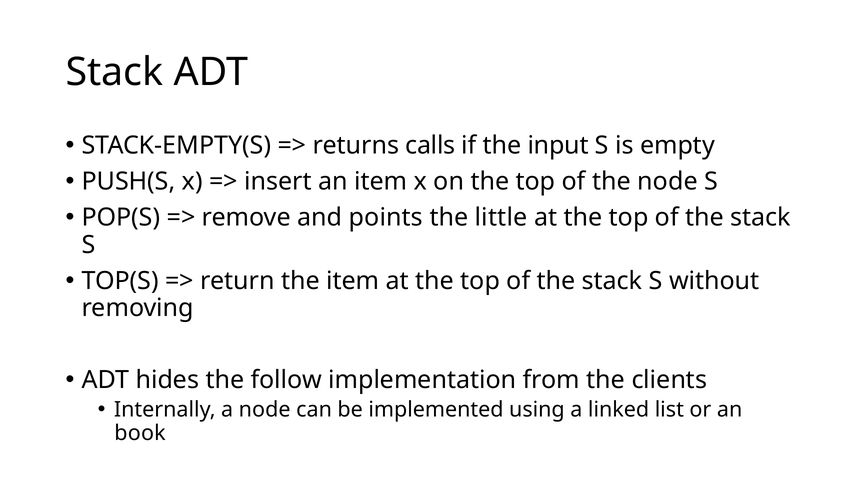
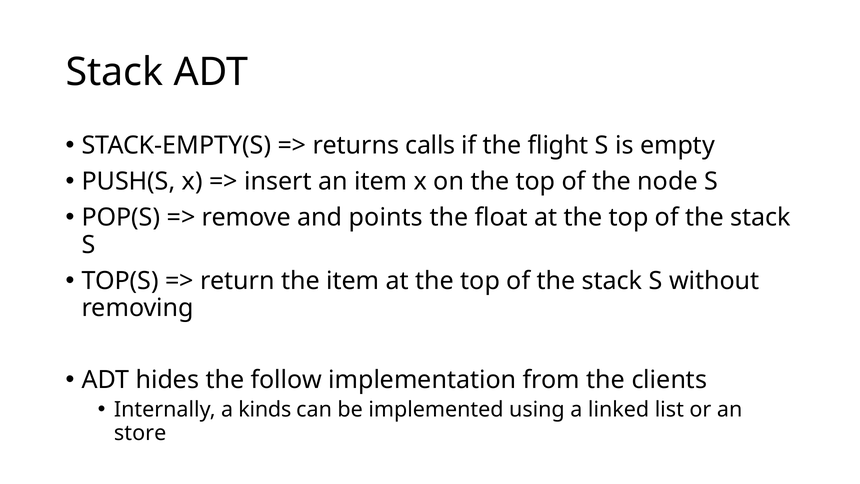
input: input -> flight (558, 145)
little: little -> float (501, 218)
a node: node -> kinds (265, 410)
book: book -> store (140, 433)
